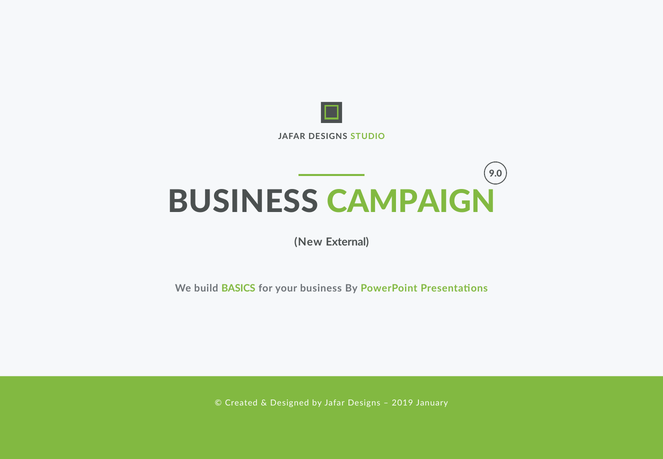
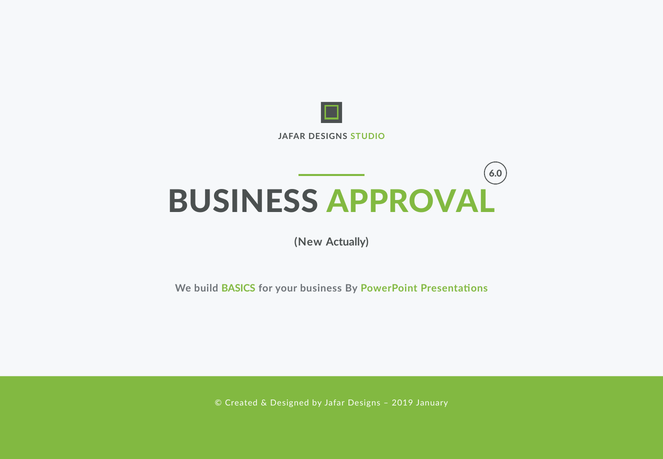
9.0: 9.0 -> 6.0 (496, 174)
CAMPAIGN: CAMPAIGN -> APPROVAL (411, 202)
External: External -> Actually (347, 242)
